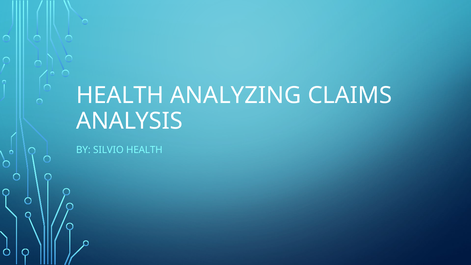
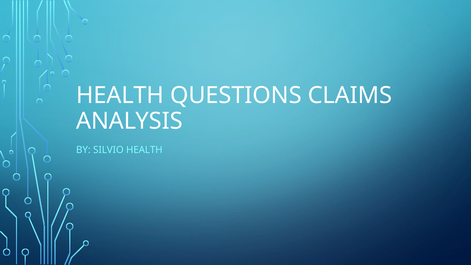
ANALYZING: ANALYZING -> QUESTIONS (236, 96)
